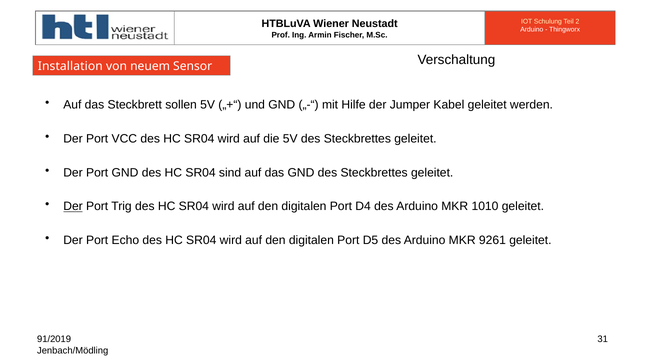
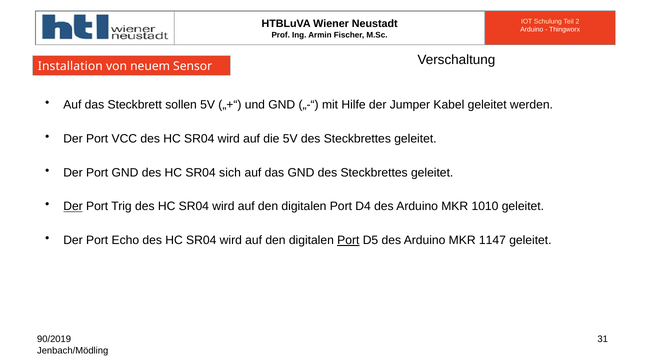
sind: sind -> sich (230, 172)
Port underline: none -> present (348, 240)
9261: 9261 -> 1147 (492, 240)
91/2019: 91/2019 -> 90/2019 (54, 339)
